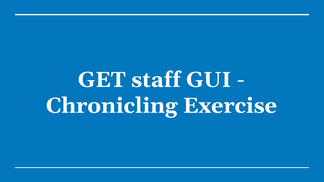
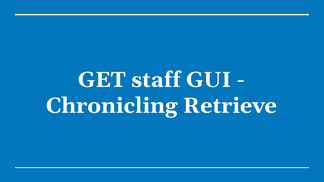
Exercise: Exercise -> Retrieve (230, 106)
